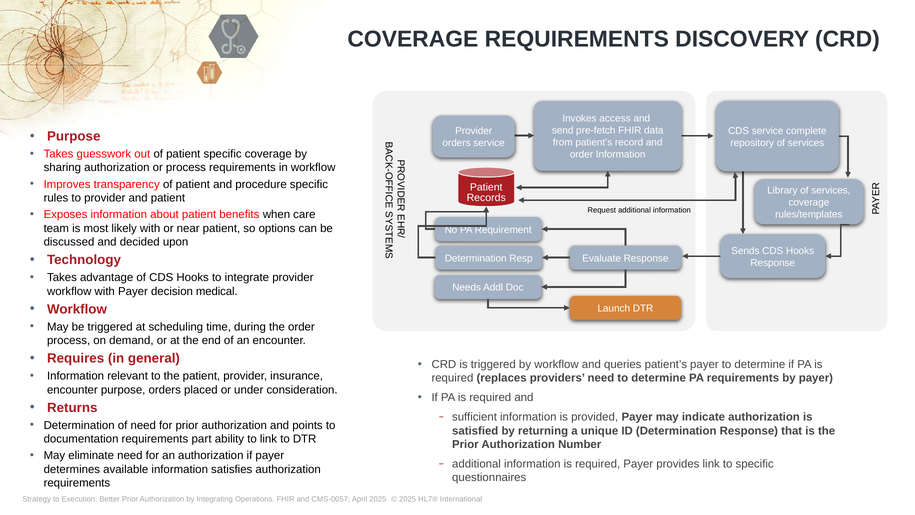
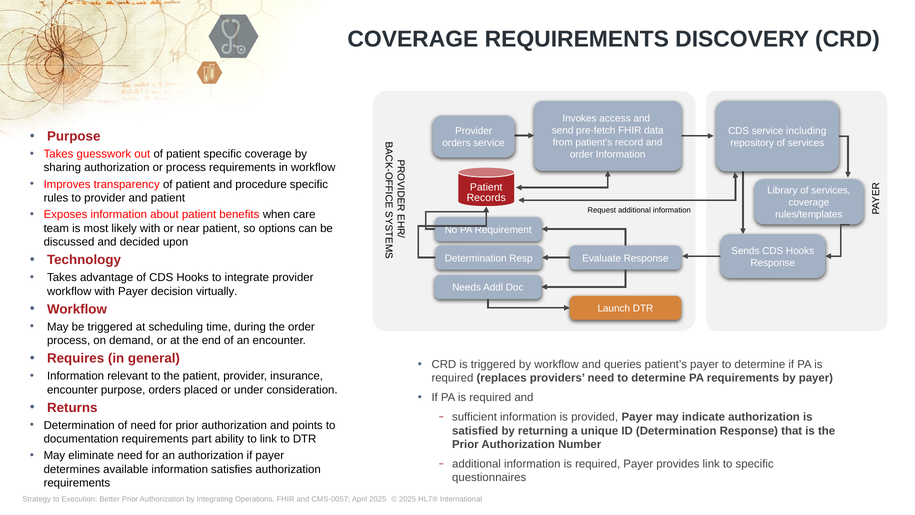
complete: complete -> including (806, 131)
medical: medical -> virtually (217, 291)
